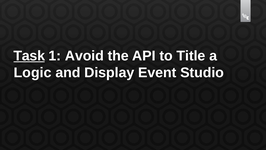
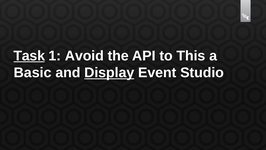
Title: Title -> This (191, 56)
Logic: Logic -> Basic (33, 72)
Display underline: none -> present (109, 72)
